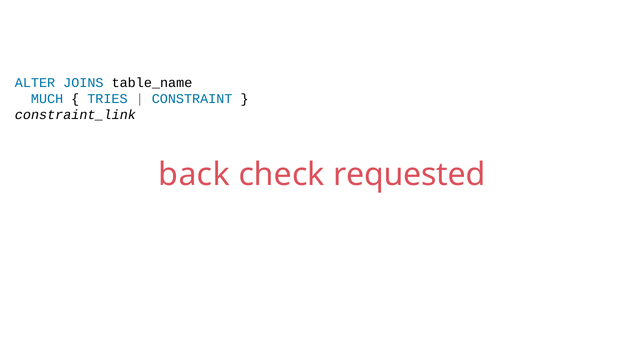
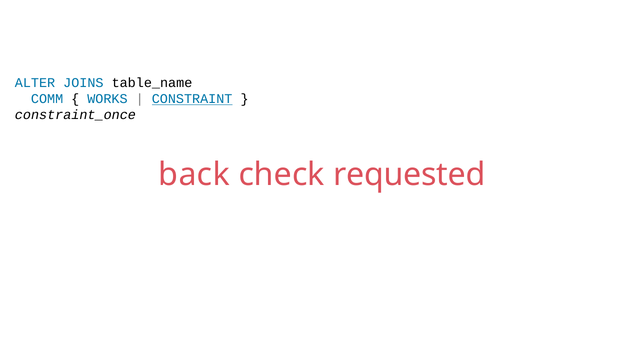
MUCH: MUCH -> COMM (47, 99)
TRIES: TRIES -> WORKS (107, 99)
CONSTRAINT underline: none -> present (192, 99)
constraint_link: constraint_link -> constraint_once (75, 115)
